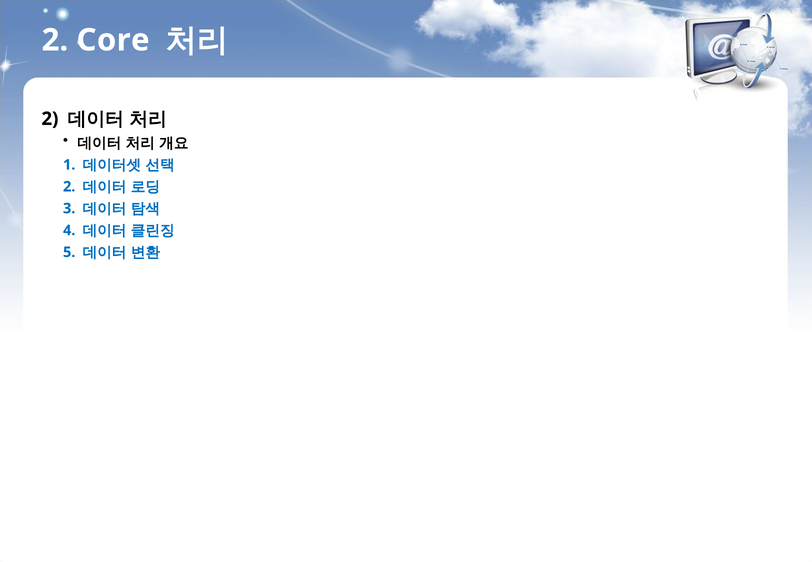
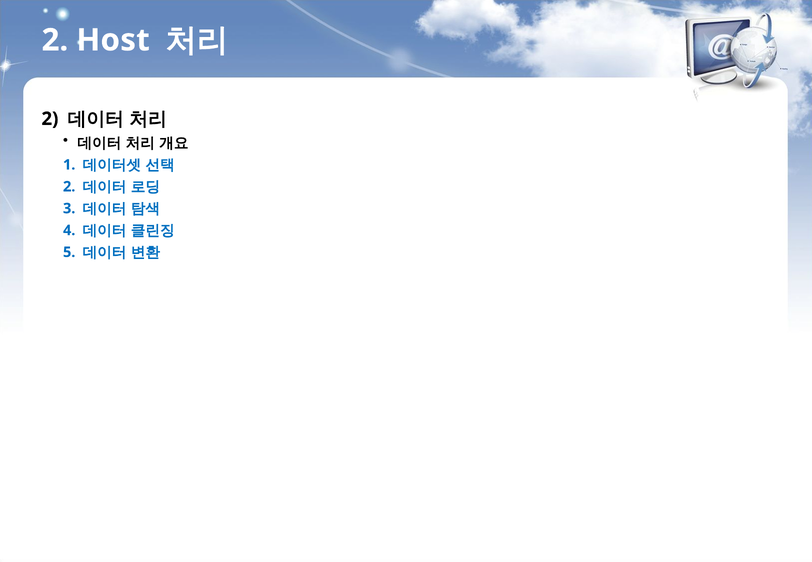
Core: Core -> Host (113, 40)
